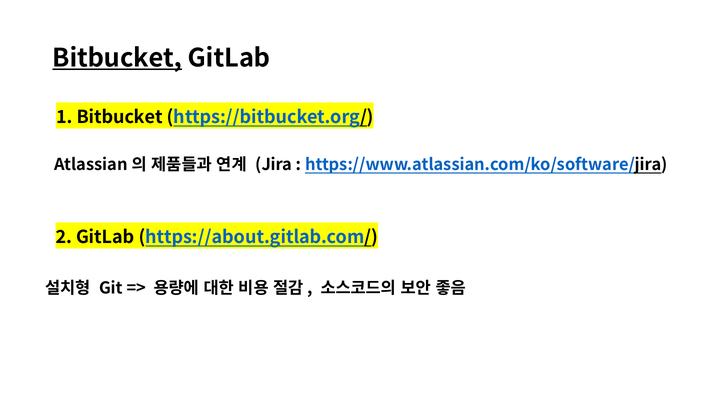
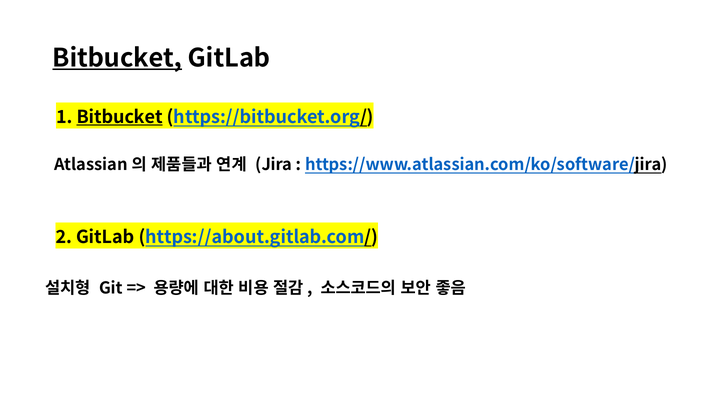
Bitbucket underline: none -> present (120, 118)
